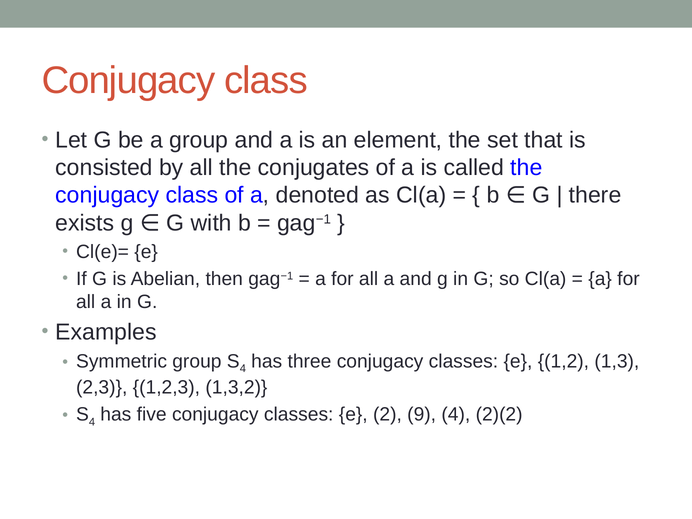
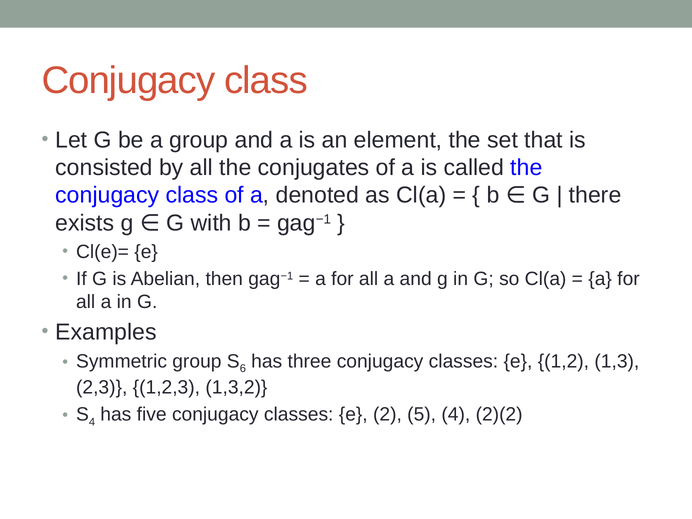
4: 4 -> 6 (243, 369)
9: 9 -> 5 (422, 415)
